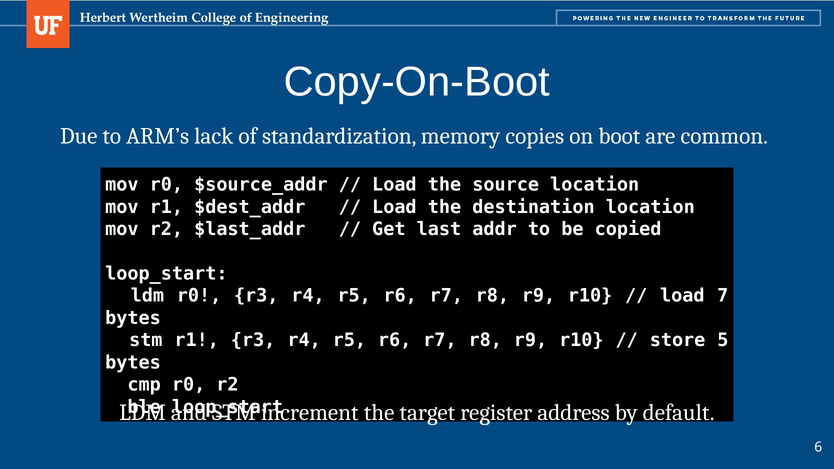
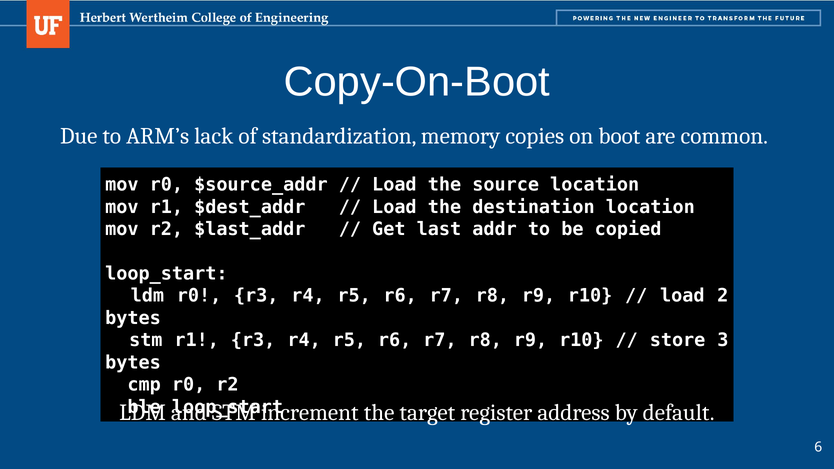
7: 7 -> 2 (723, 296)
5: 5 -> 3 (723, 340)
